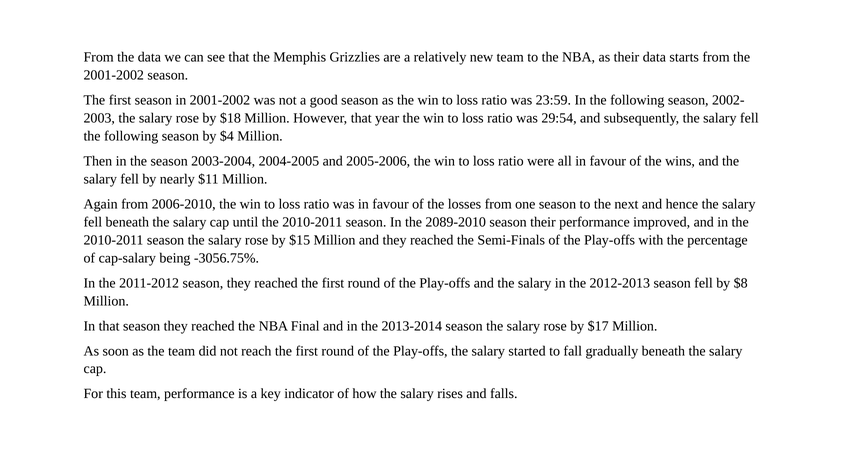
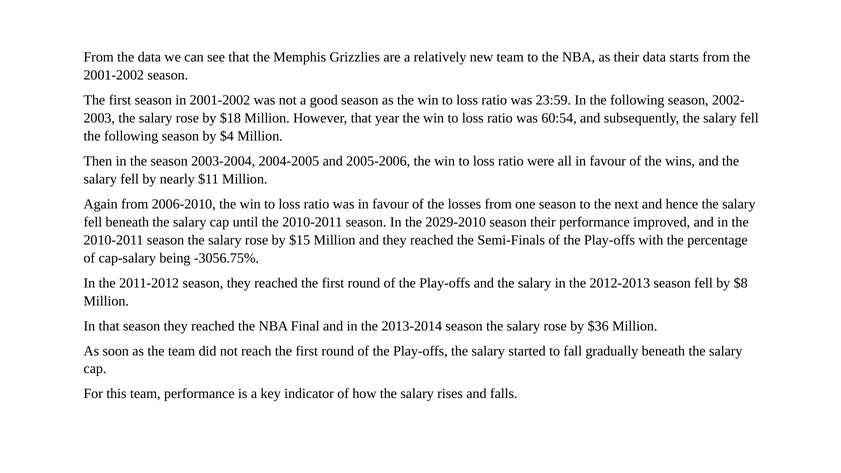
29:54: 29:54 -> 60:54 (559, 118)
2089-2010: 2089-2010 -> 2029-2010 (456, 222)
$17: $17 -> $36 (598, 326)
